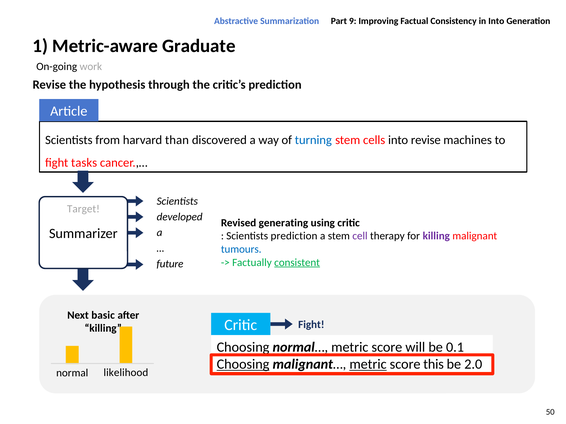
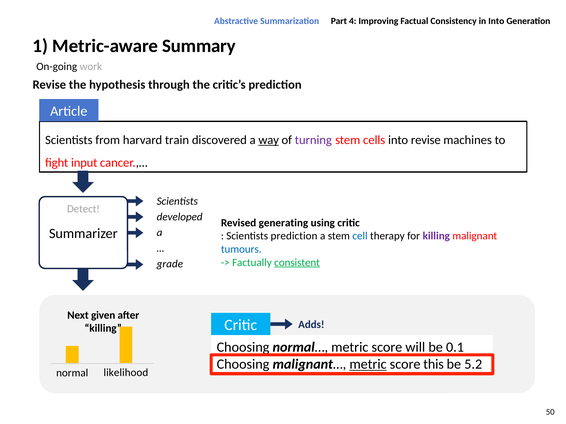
9: 9 -> 4 (353, 21)
Graduate: Graduate -> Summary (199, 46)
than: than -> train (177, 140)
way underline: none -> present (269, 140)
turning colour: blue -> purple (313, 140)
tasks: tasks -> input (84, 163)
Target: Target -> Detect (83, 209)
cell colour: purple -> blue (360, 236)
future: future -> grade (170, 264)
basic: basic -> given (103, 315)
Critic Fight: Fight -> Adds (311, 325)
Choosing underline: present -> none (243, 365)
2.0: 2.0 -> 5.2 (473, 365)
